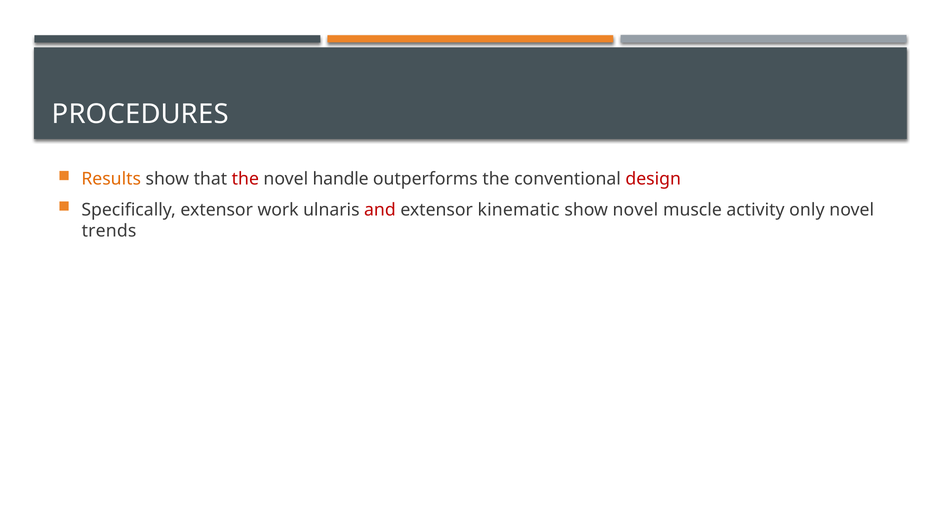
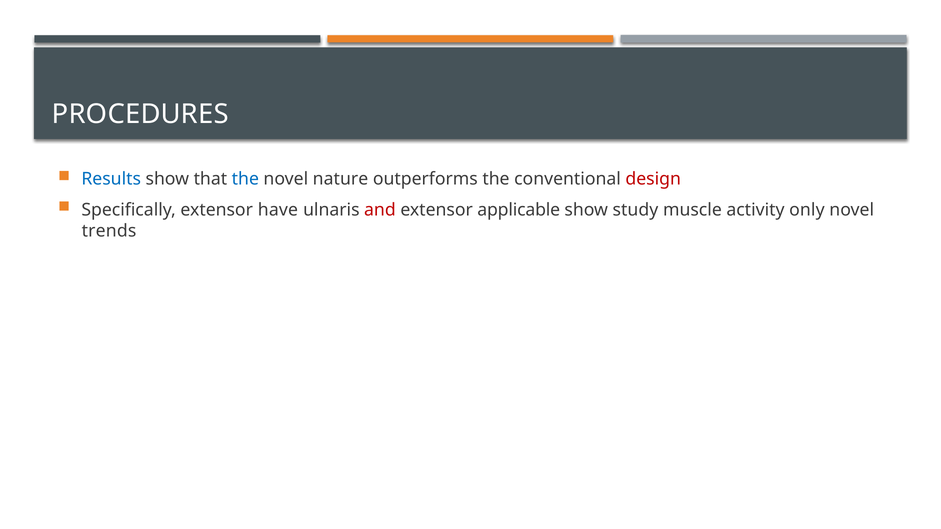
Results colour: orange -> blue (111, 179)
the colour: red -> blue (245, 179)
handle: handle -> nature (340, 179)
work: work -> have (278, 210)
kinematic: kinematic -> applicable (519, 210)
show novel: novel -> study (635, 210)
